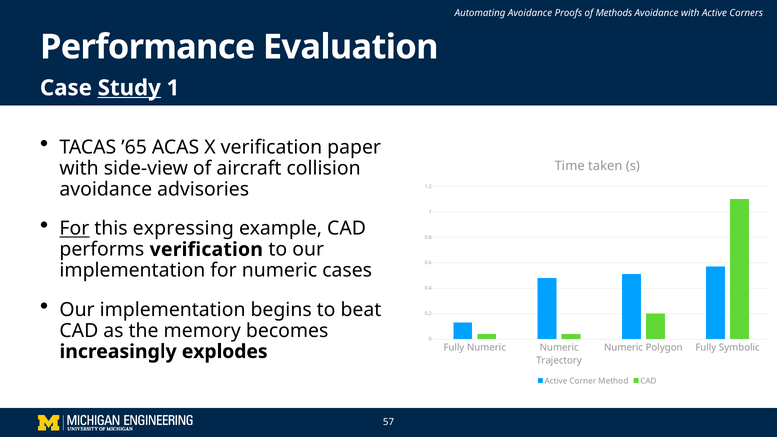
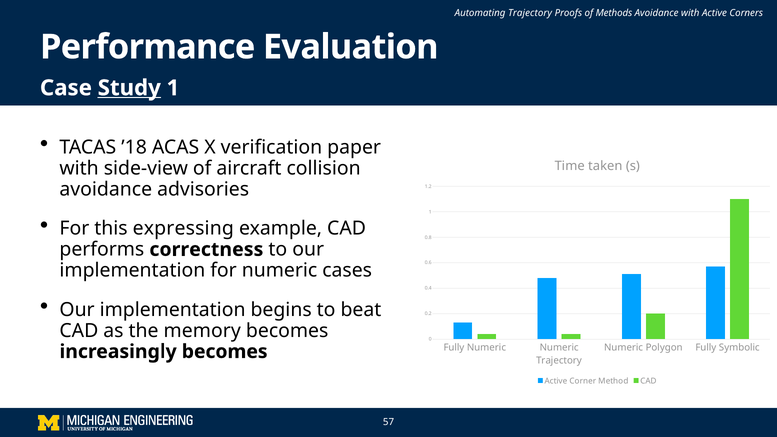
Automating Avoidance: Avoidance -> Trajectory (530, 13)
’65: ’65 -> ’18 (134, 147)
For underline: present -> none (74, 229)
performs verification: verification -> correctness (206, 250)
increasingly explodes: explodes -> becomes (225, 352)
